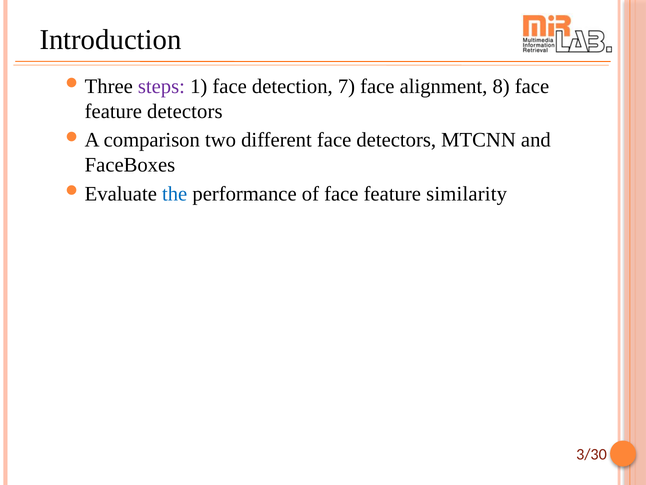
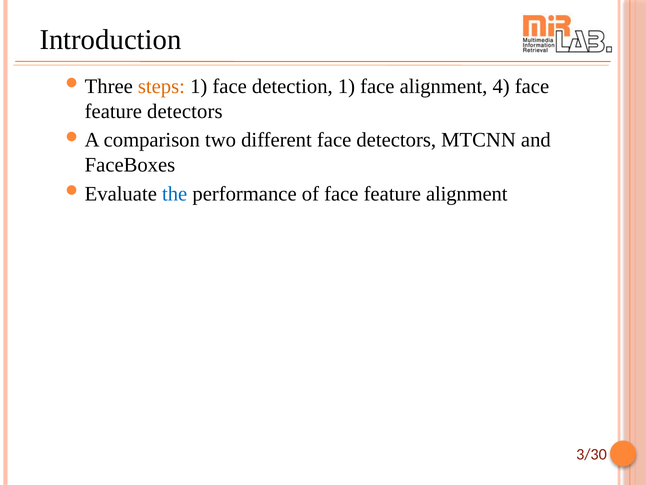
steps colour: purple -> orange (161, 86)
detection 7: 7 -> 1 (346, 86)
8: 8 -> 4 (501, 86)
feature similarity: similarity -> alignment (467, 194)
